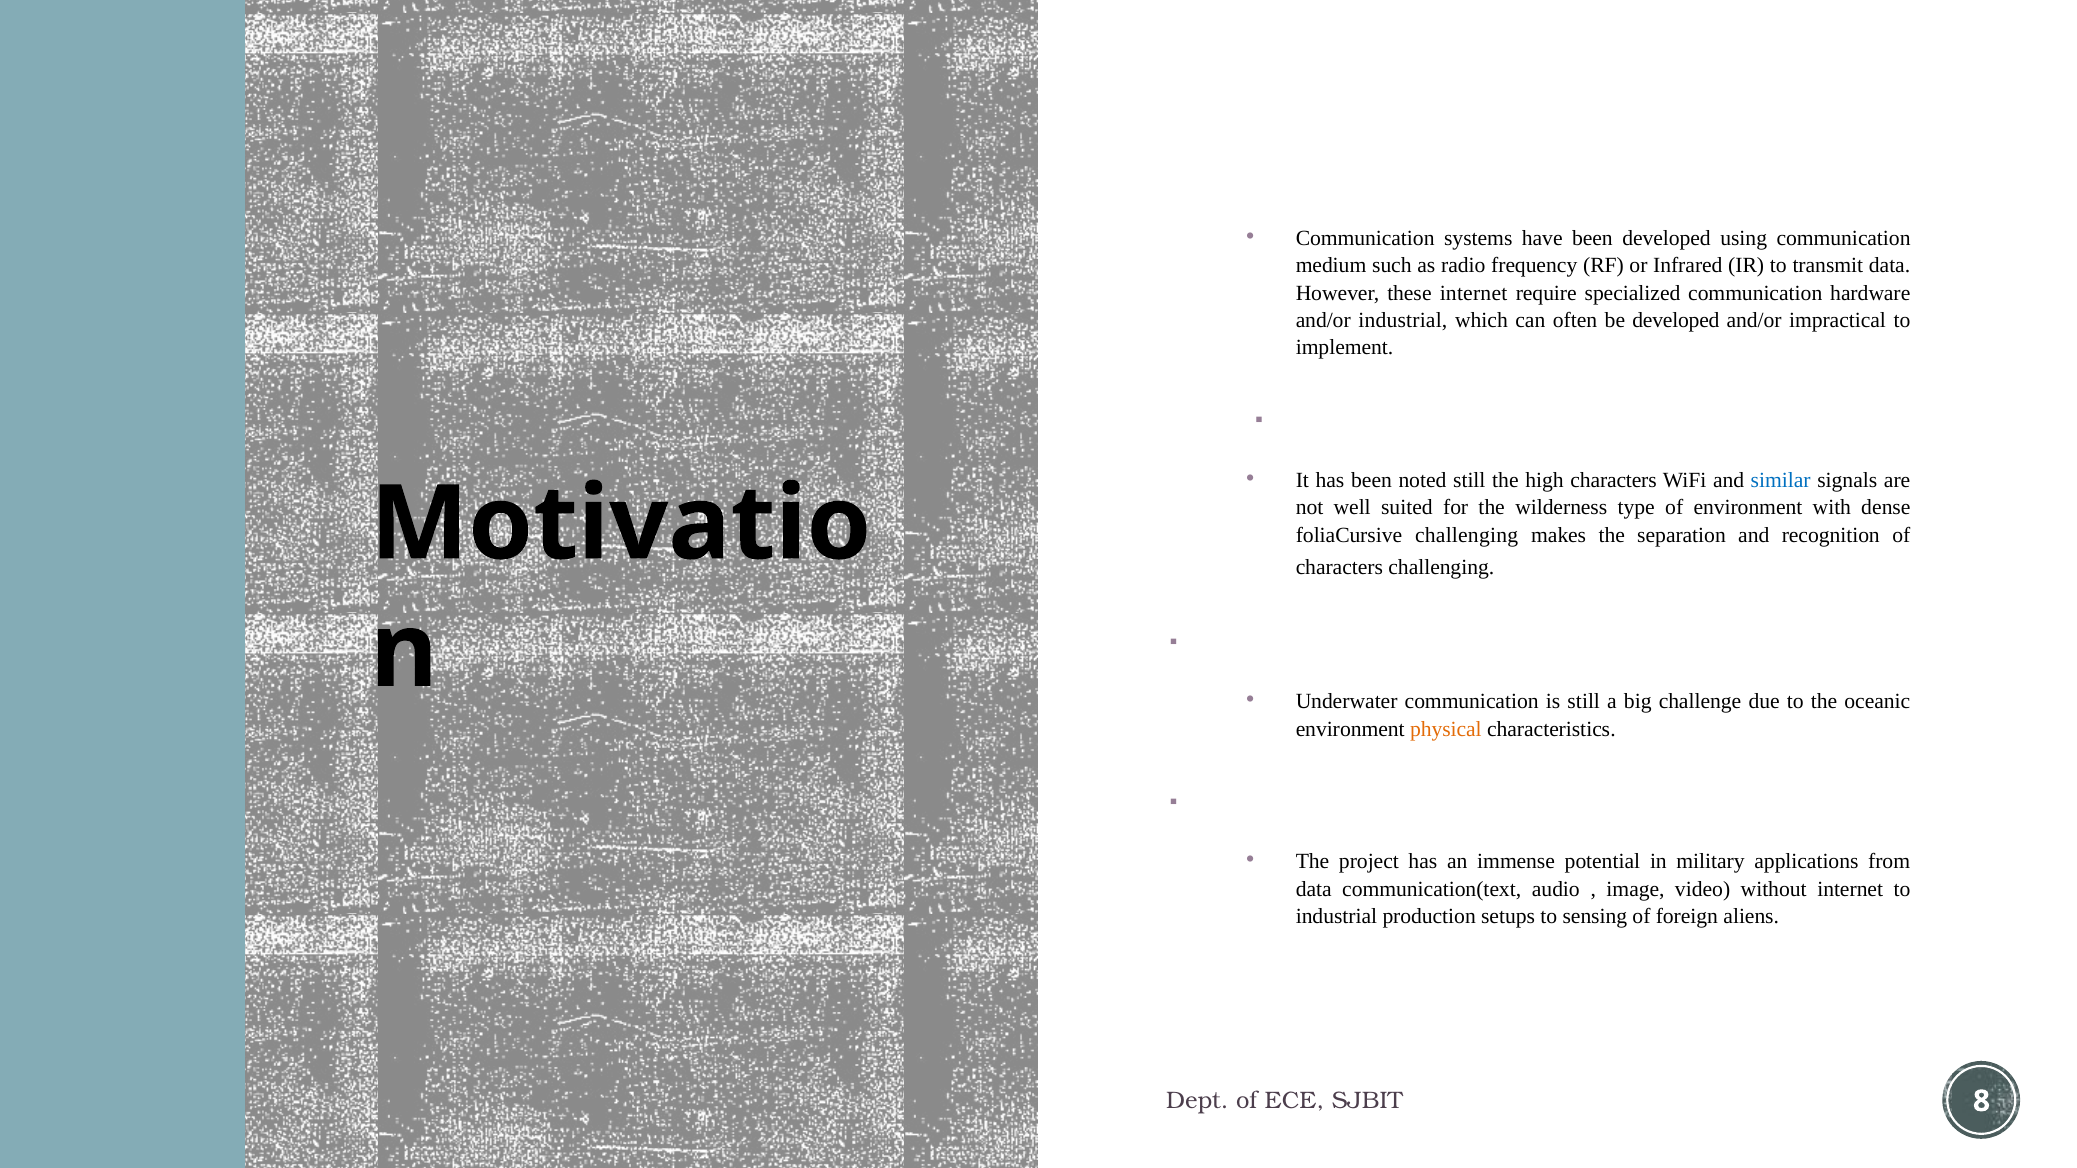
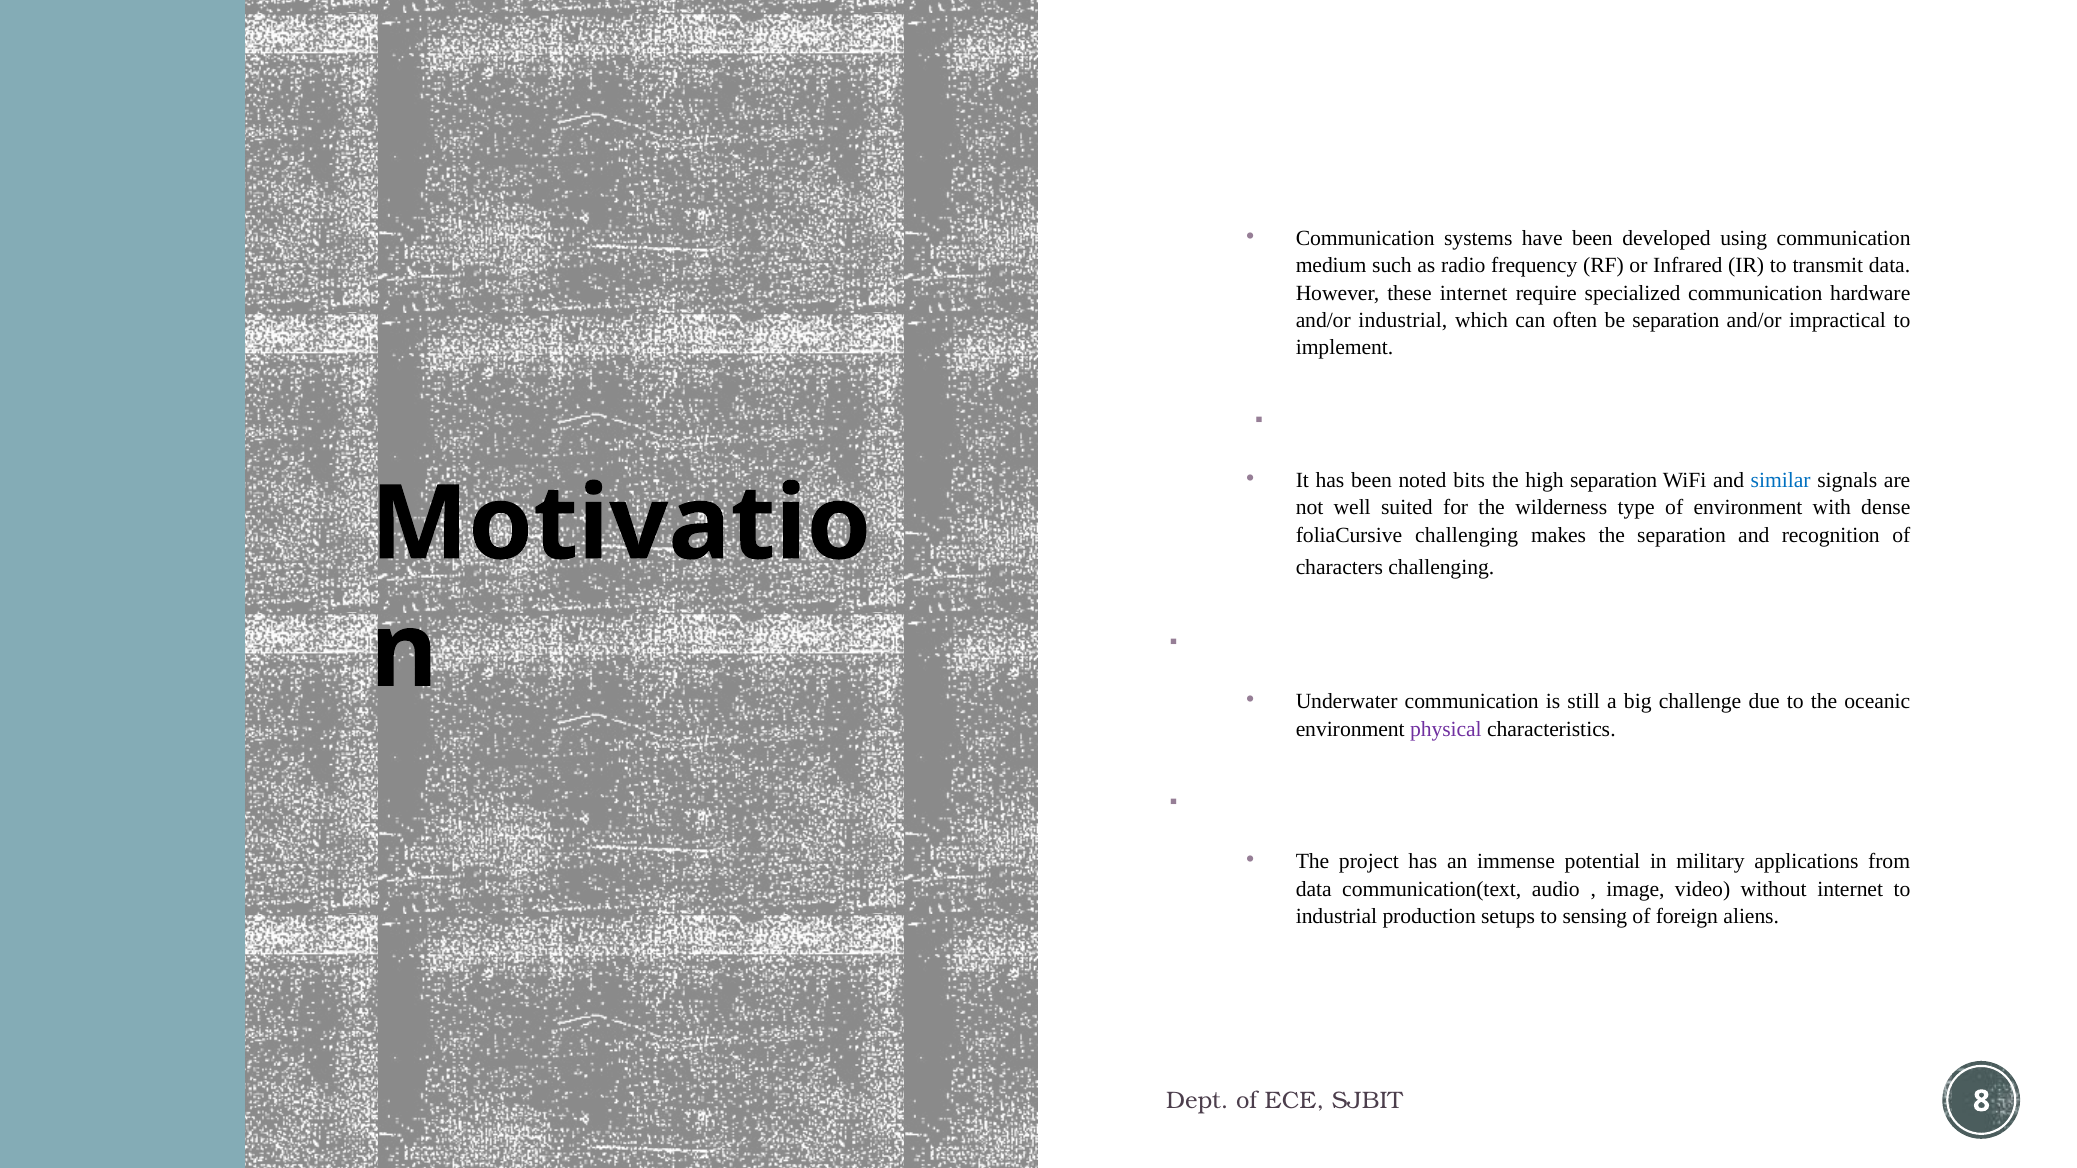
be developed: developed -> separation (1676, 320)
noted still: still -> bits (1469, 480)
high characters: characters -> separation (1614, 480)
physical colour: orange -> purple (1446, 729)
